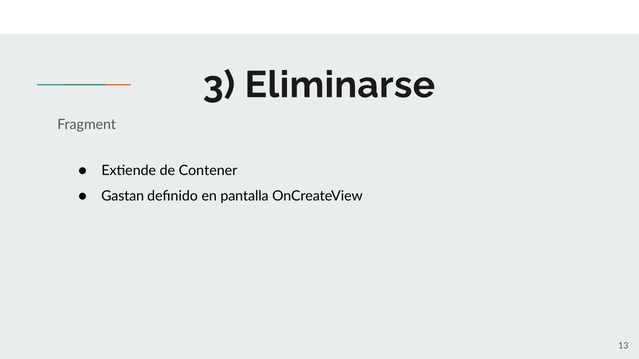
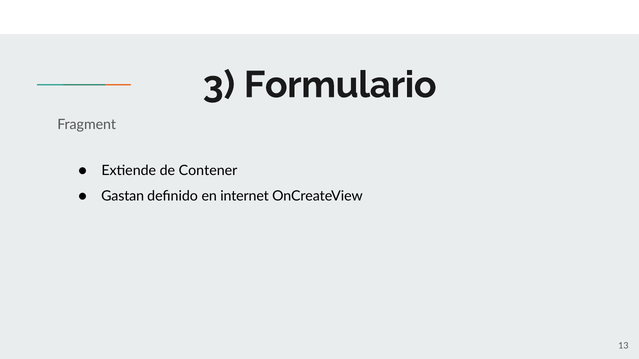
Eliminarse: Eliminarse -> Formulario (340, 85)
pantalla: pantalla -> internet (245, 196)
